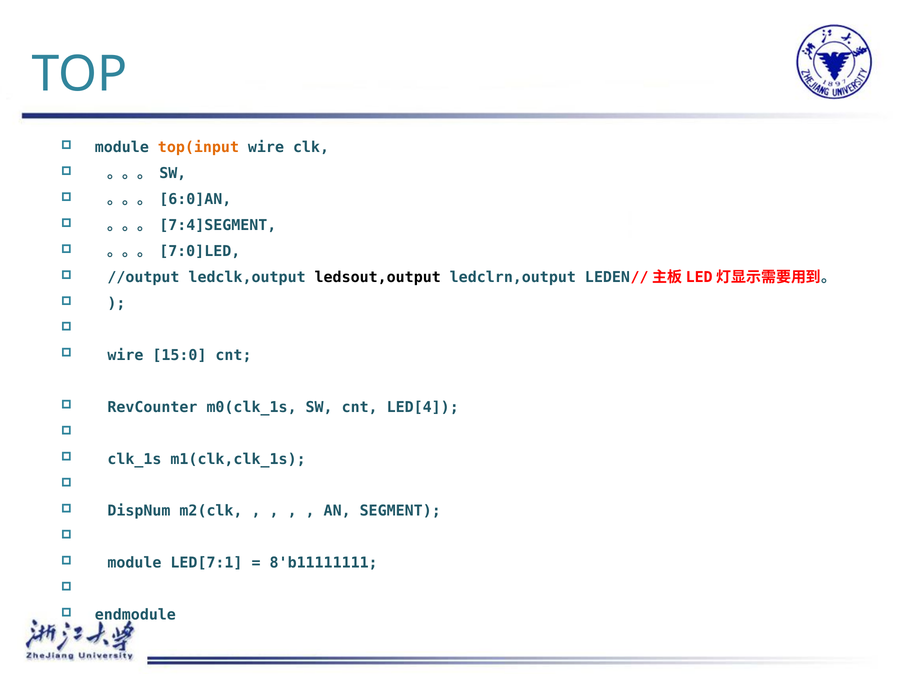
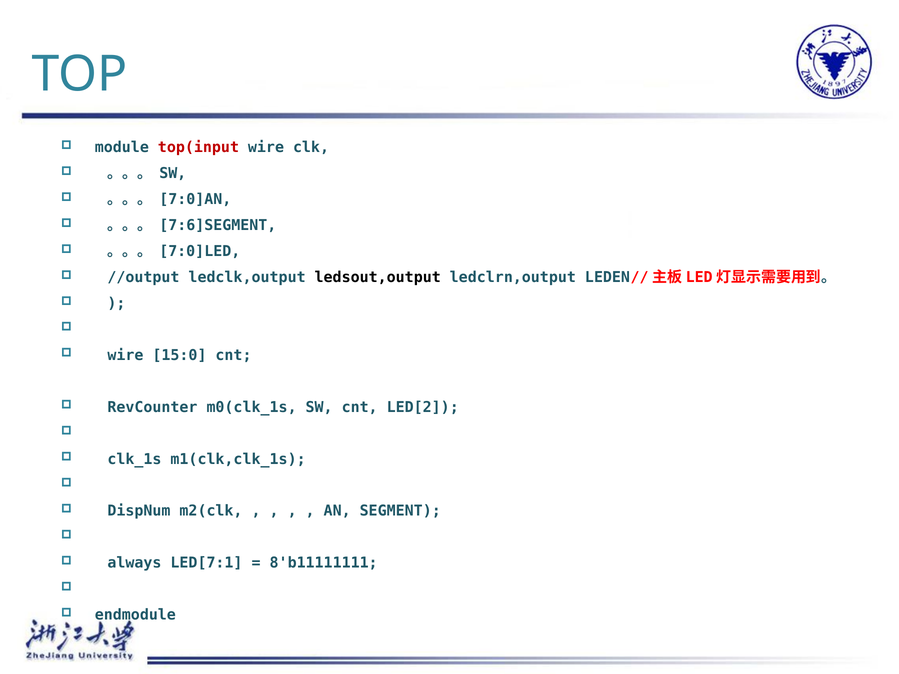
top(input colour: orange -> red (198, 147)
6:0]AN: 6:0]AN -> 7:0]AN (195, 199)
7:4]SEGMENT: 7:4]SEGMENT -> 7:6]SEGMENT (218, 225)
LED[4: LED[4 -> LED[2 (423, 407)
module: module -> always (134, 563)
